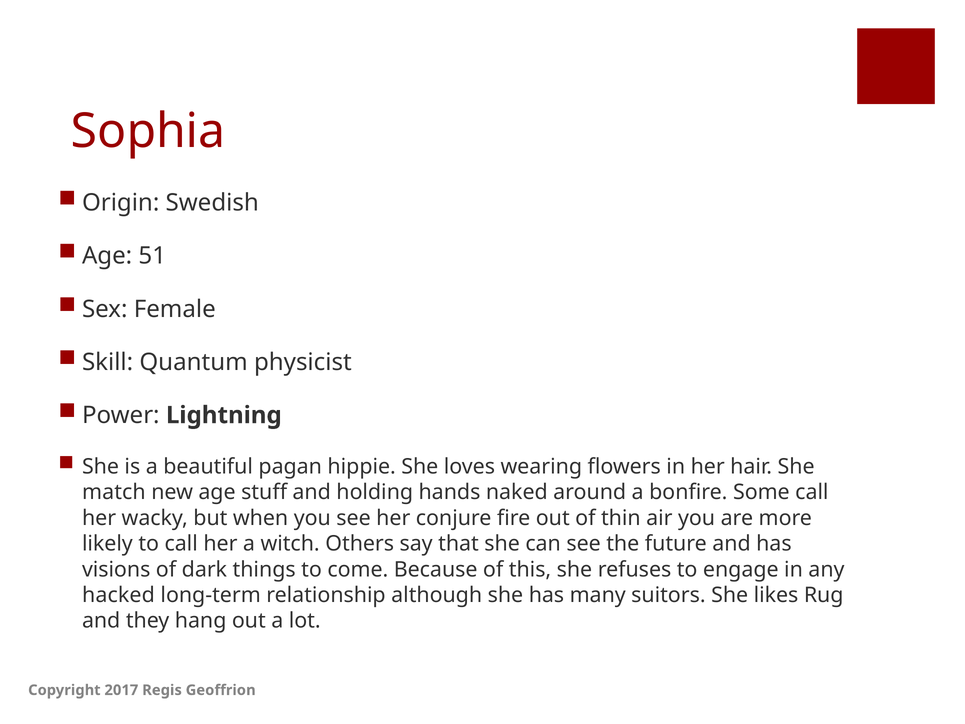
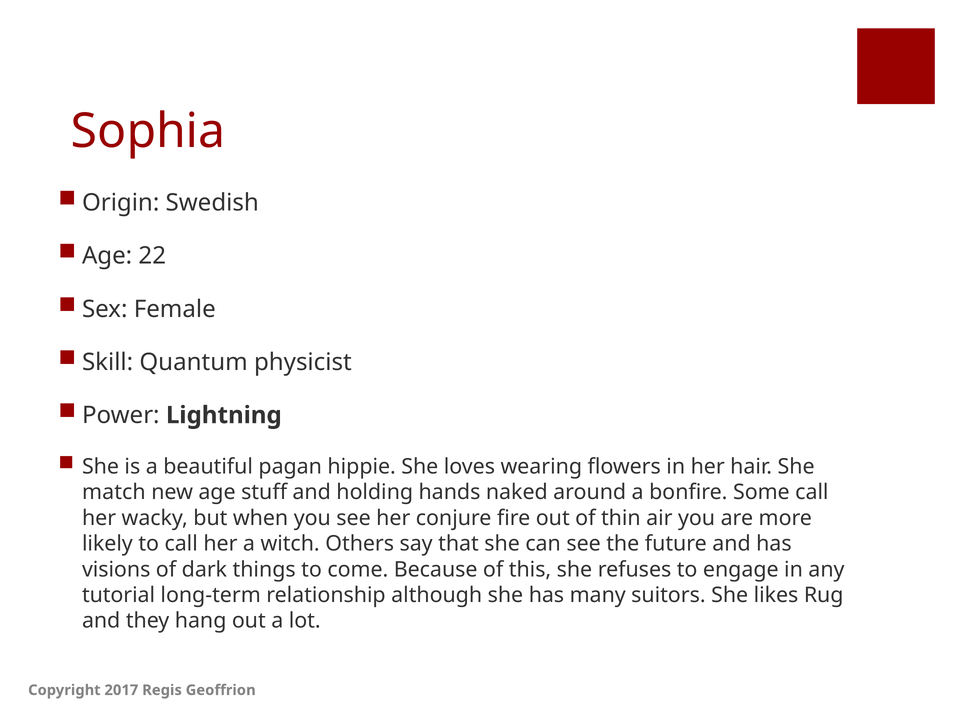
51: 51 -> 22 (152, 256)
hacked: hacked -> tutorial (119, 595)
